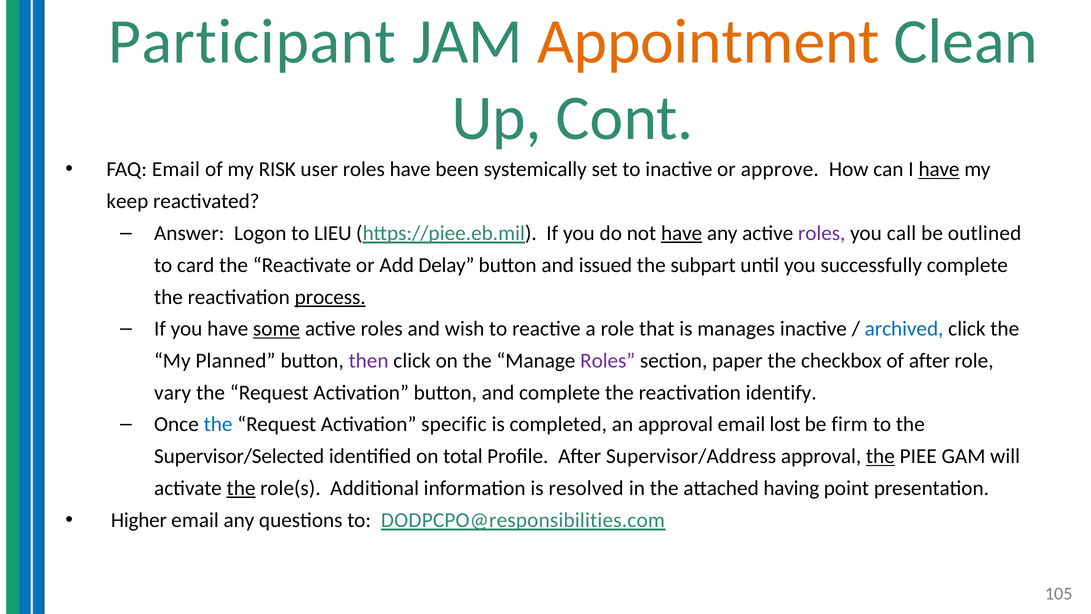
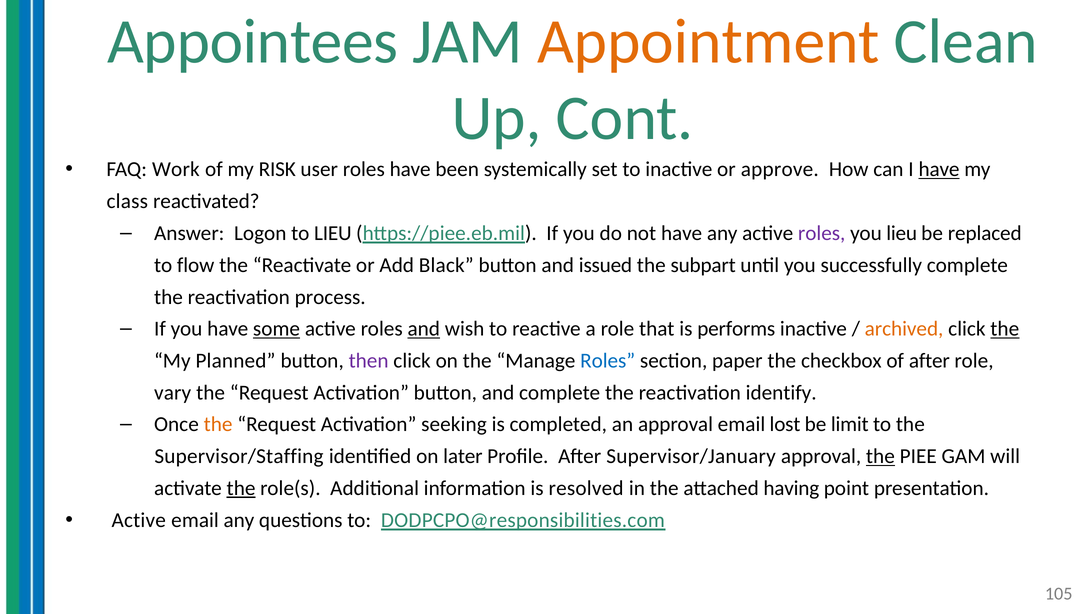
Participant: Participant -> Appointees (253, 42)
FAQ Email: Email -> Work (176, 169)
keep: keep -> class (127, 201)
have underline: present -> none (682, 233)
you call: call -> lieu (902, 233)
outlined: outlined -> replaced (985, 233)
card: card -> flow (196, 265)
Delay: Delay -> Black (446, 265)
process underline: present -> none (330, 297)
and underline: none -> present (424, 329)
manages: manages -> performs (736, 329)
archived colour: blue -> orange (904, 329)
the underline: none -> present (1005, 329)
Roles colour: purple -> blue (608, 361)
the colour: blue -> orange (218, 424)
specific: specific -> seeking (454, 424)
firm: firm -> limit (850, 424)
Supervisor/Selected: Supervisor/Selected -> Supervisor/Staffing (239, 456)
total: total -> later (463, 456)
Supervisor/Address: Supervisor/Address -> Supervisor/January (691, 456)
Higher: Higher -> Active (139, 520)
